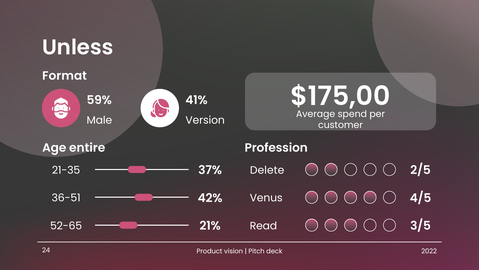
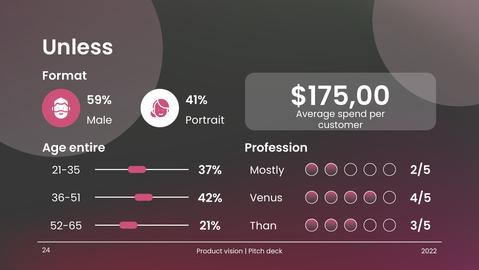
Version: Version -> Portrait (205, 120)
Delete: Delete -> Mostly (267, 170)
Read: Read -> Than (263, 225)
